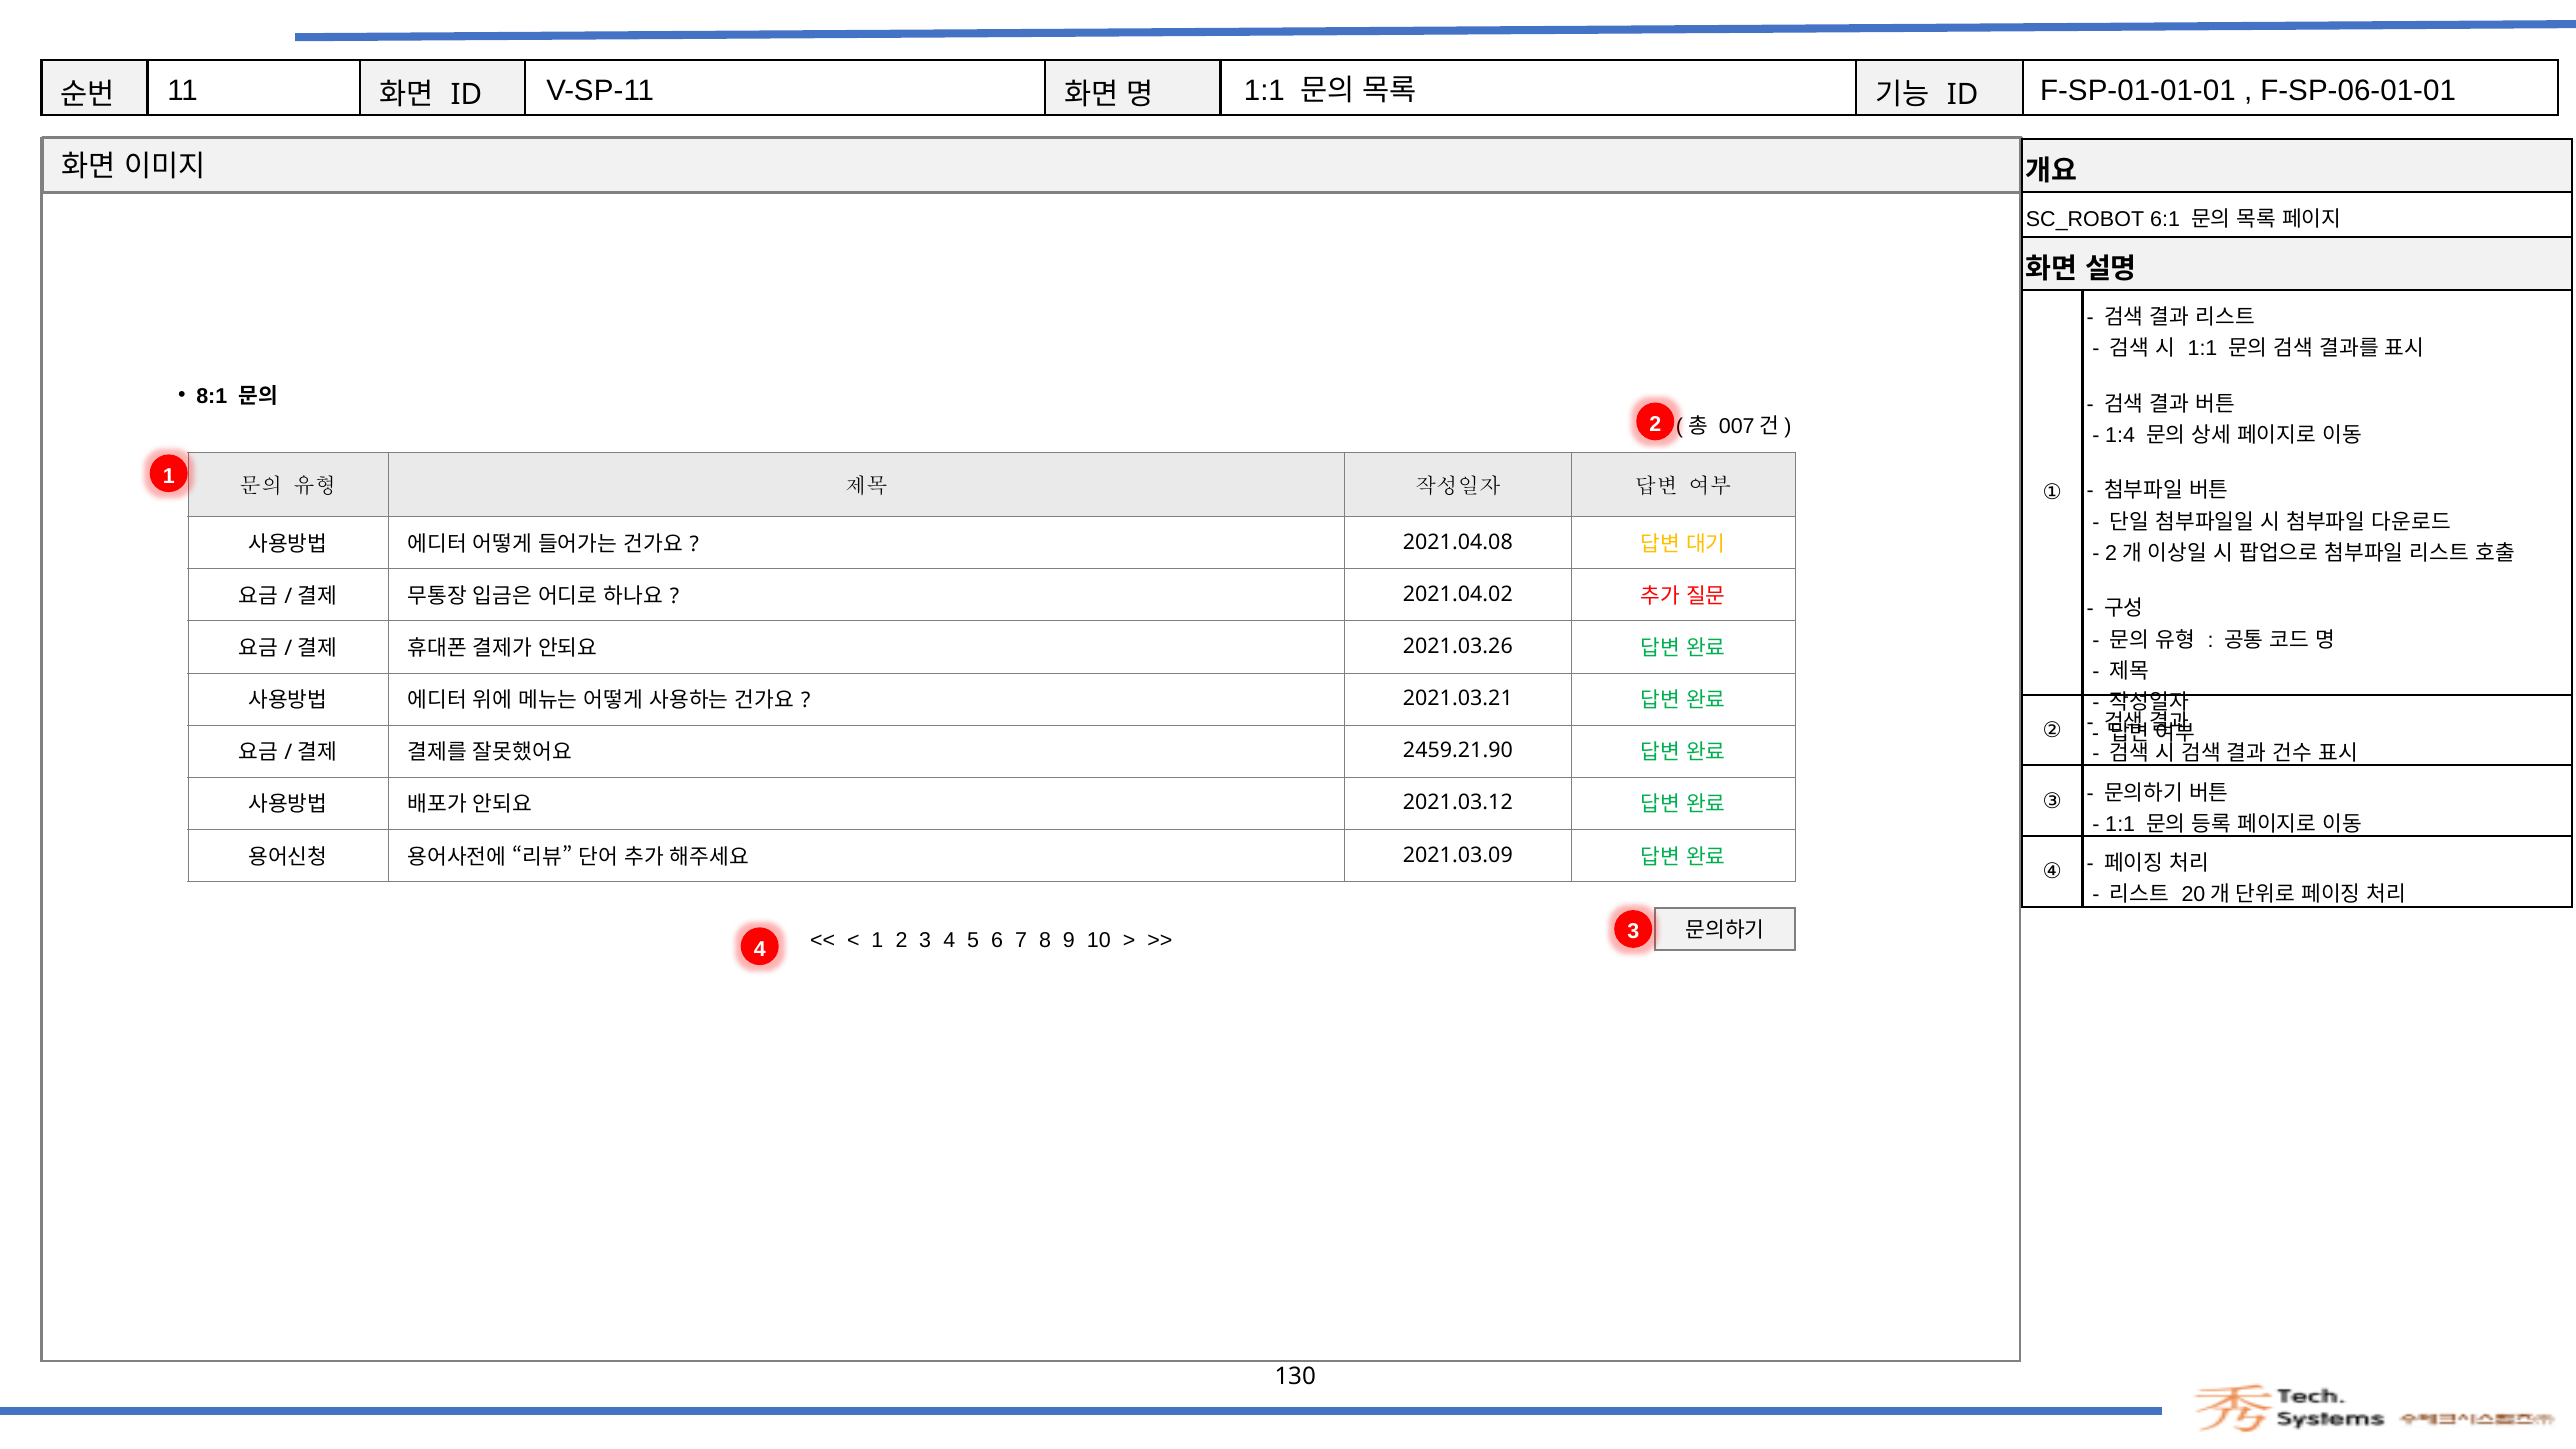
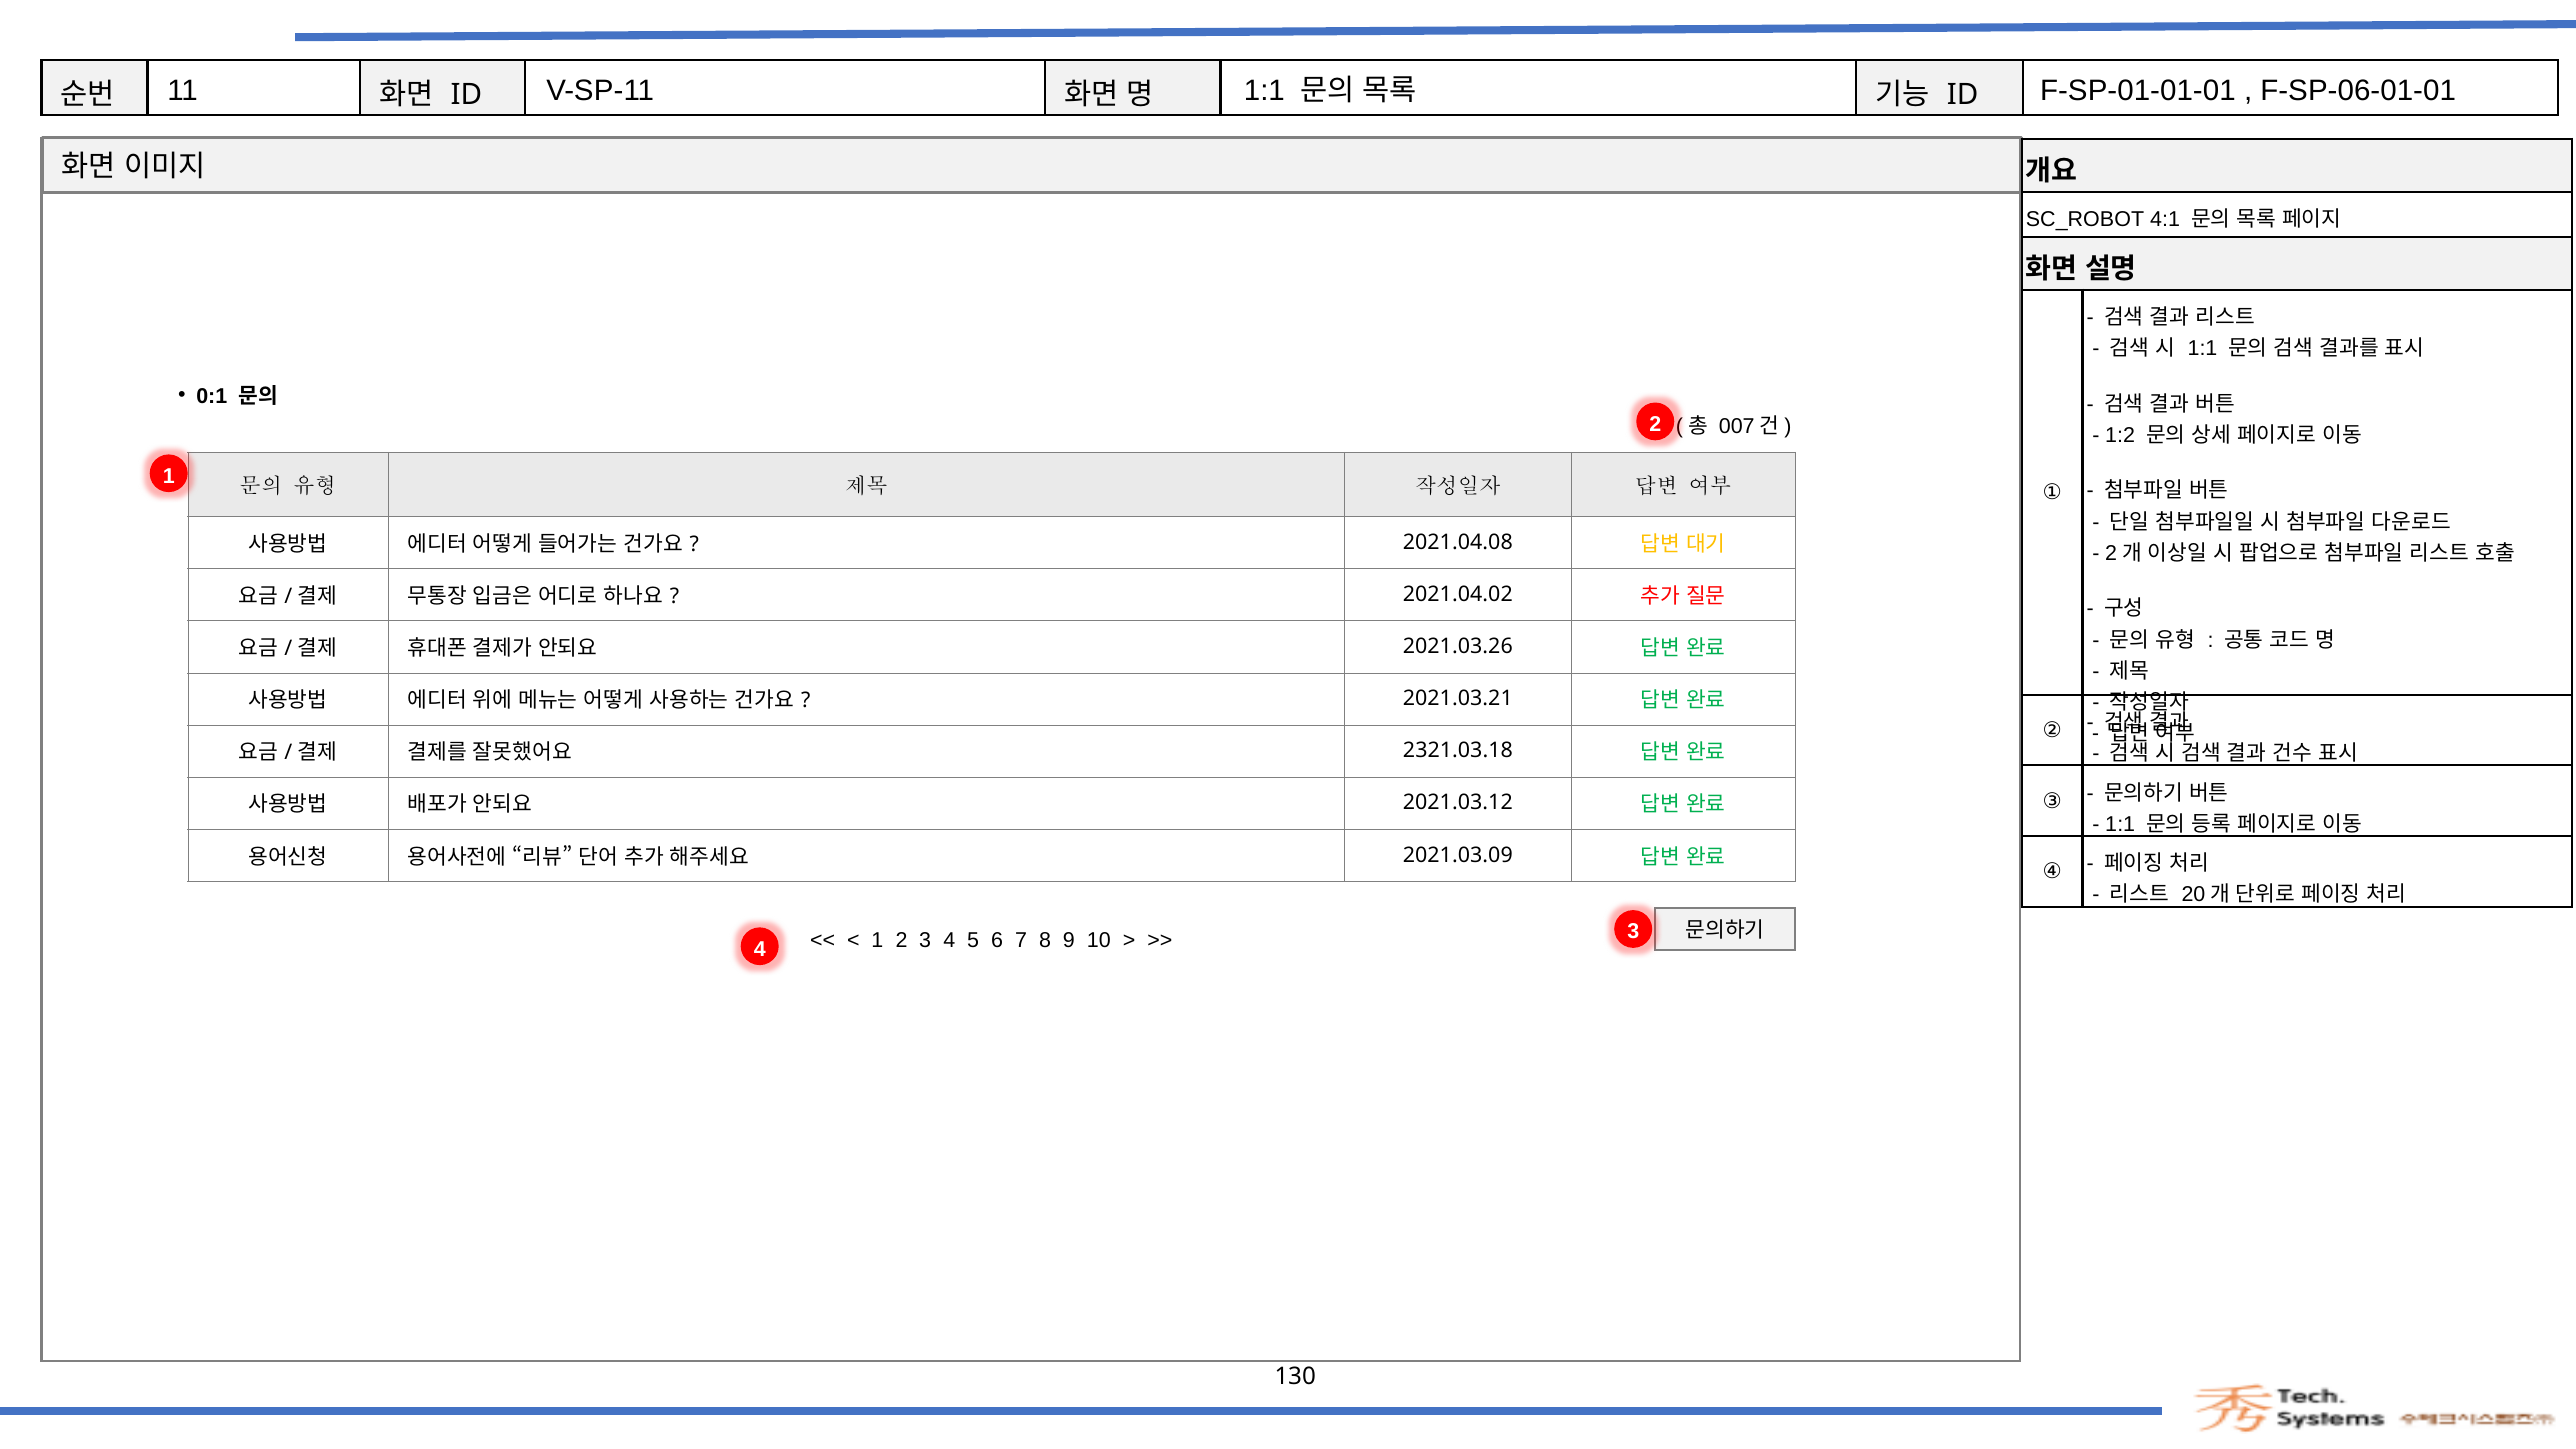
6:1: 6:1 -> 4:1 (2165, 219)
8:1: 8:1 -> 0:1 (212, 396)
1:4: 1:4 -> 1:2 (2120, 435)
2459.21.90: 2459.21.90 -> 2321.03.18 (1458, 751)
